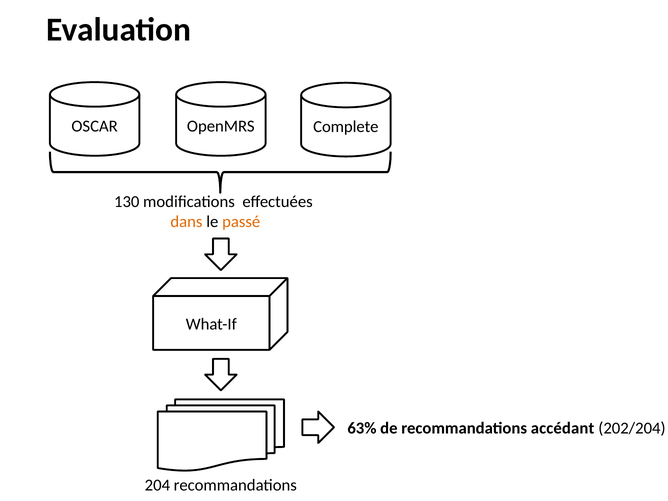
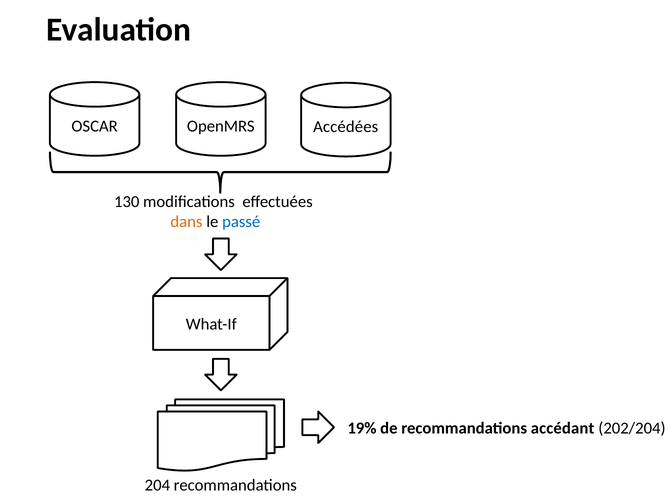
Complete: Complete -> Accédées (346, 127)
passé colour: orange -> blue (241, 222)
63%: 63% -> 19% (362, 428)
